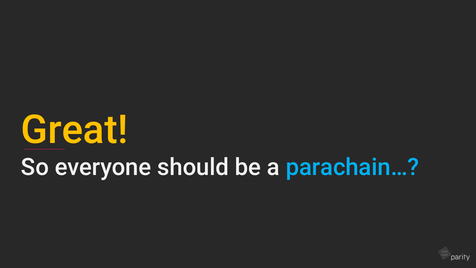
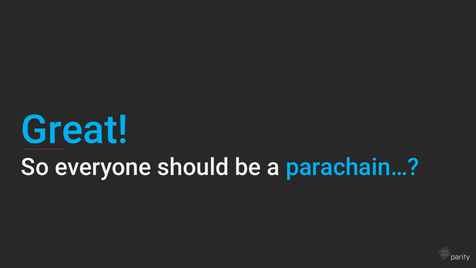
Great colour: yellow -> light blue (75, 130)
